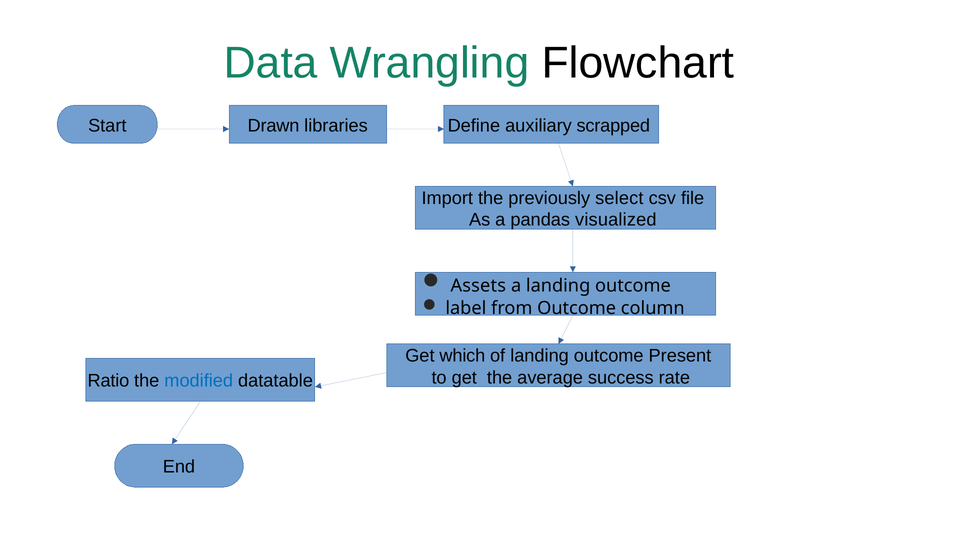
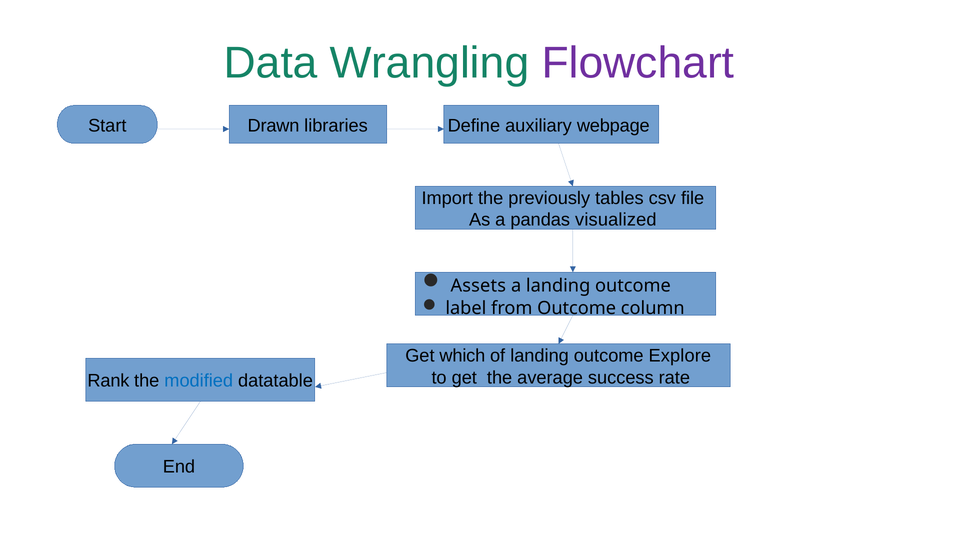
Flowchart colour: black -> purple (638, 63)
scrapped: scrapped -> webpage (613, 125)
select: select -> tables (619, 198)
Present: Present -> Explore (680, 355)
Ratio: Ratio -> Rank (108, 381)
